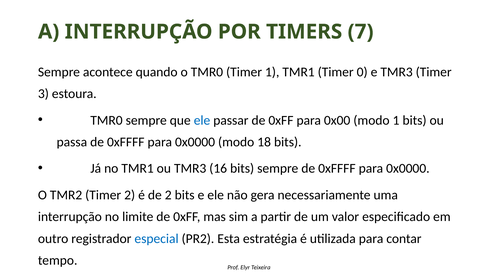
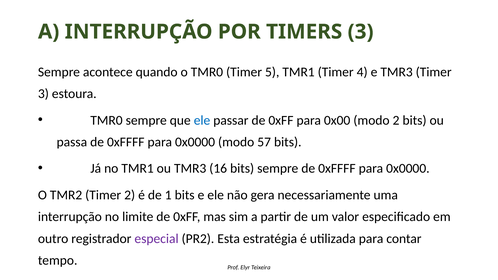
TIMERS 7: 7 -> 3 (361, 32)
Timer 1: 1 -> 5 (272, 72)
0: 0 -> 4 (362, 72)
modo 1: 1 -> 2 (396, 120)
18: 18 -> 57 (264, 142)
de 2: 2 -> 1 (168, 195)
especial colour: blue -> purple (157, 239)
